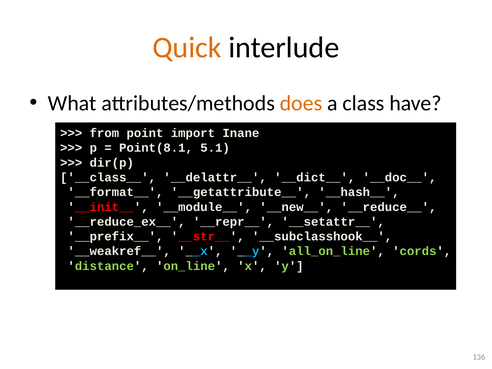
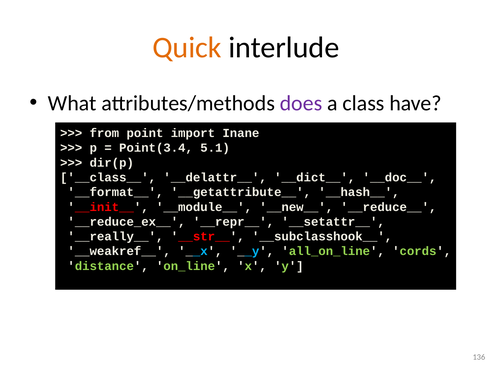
does colour: orange -> purple (301, 103)
Point(8.1: Point(8.1 -> Point(3.4 (156, 148)
__prefix__: __prefix__ -> __really__ (115, 236)
